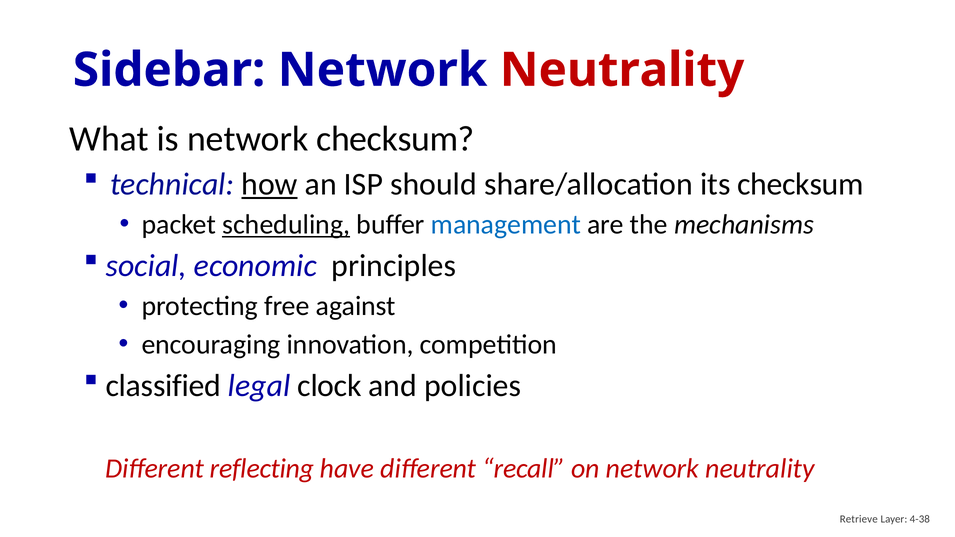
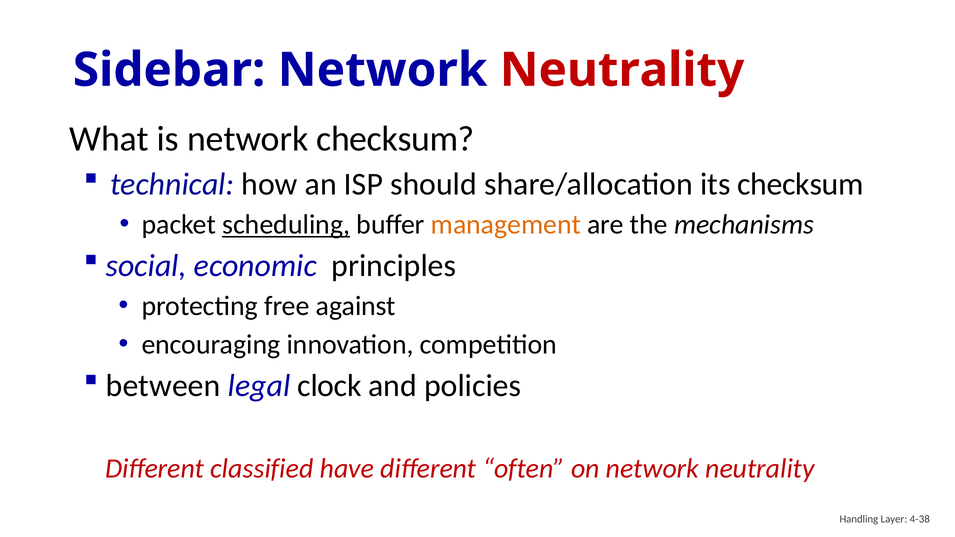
how underline: present -> none (270, 184)
management colour: blue -> orange (506, 225)
classified: classified -> between (163, 386)
reflecting: reflecting -> classified (262, 469)
recall: recall -> often (524, 469)
Retrieve: Retrieve -> Handling (859, 520)
